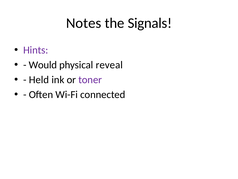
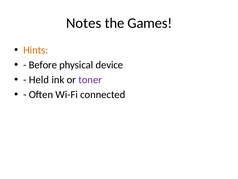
Signals: Signals -> Games (150, 23)
Hints colour: purple -> orange (36, 50)
Would: Would -> Before (43, 65)
reveal: reveal -> device (109, 65)
